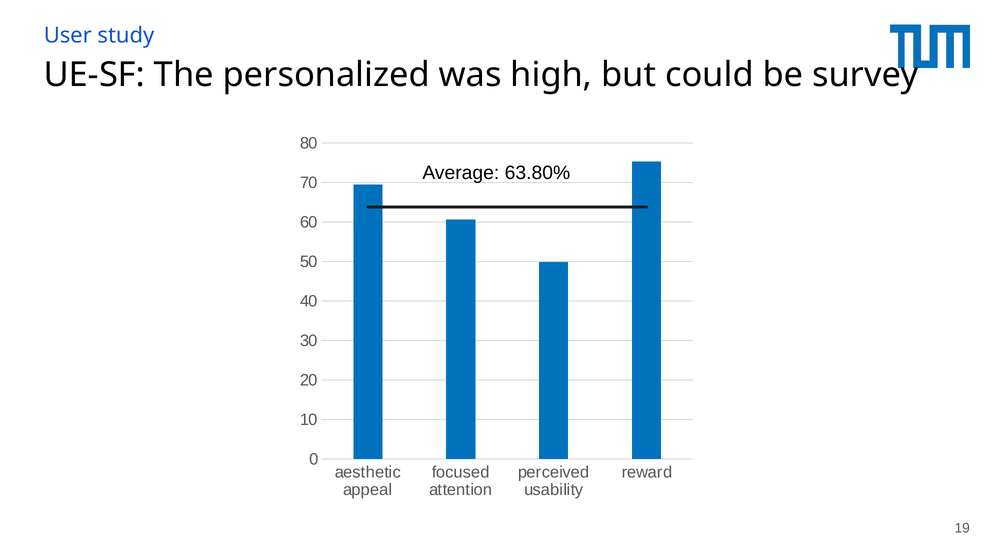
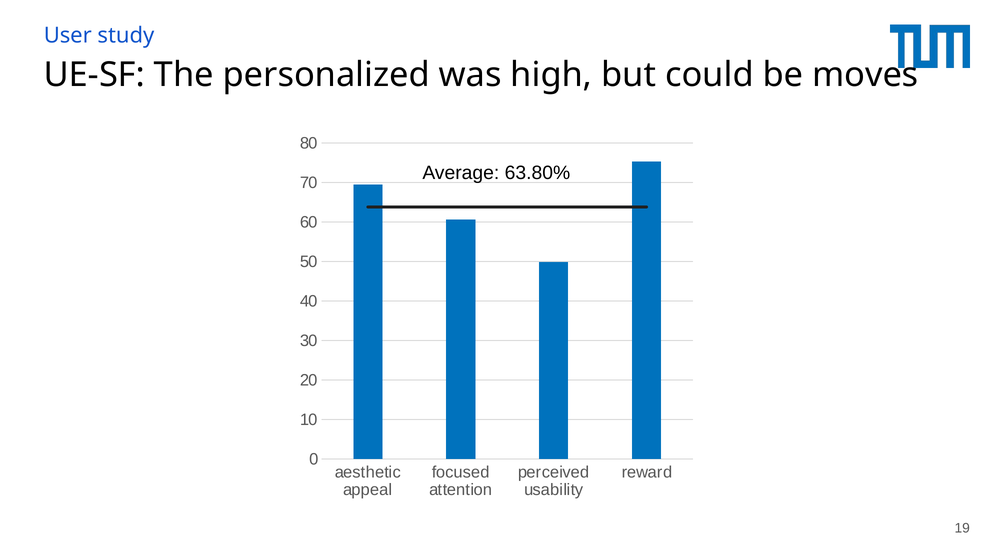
survey: survey -> moves (865, 75)
